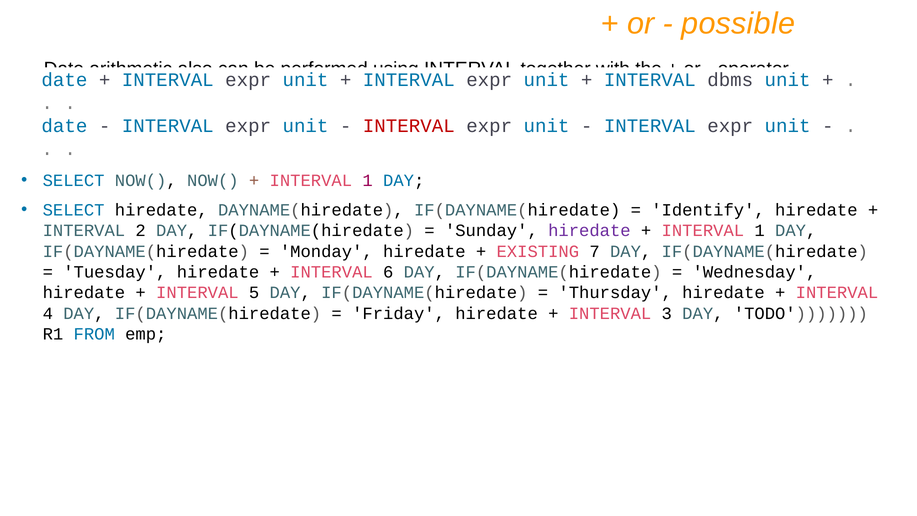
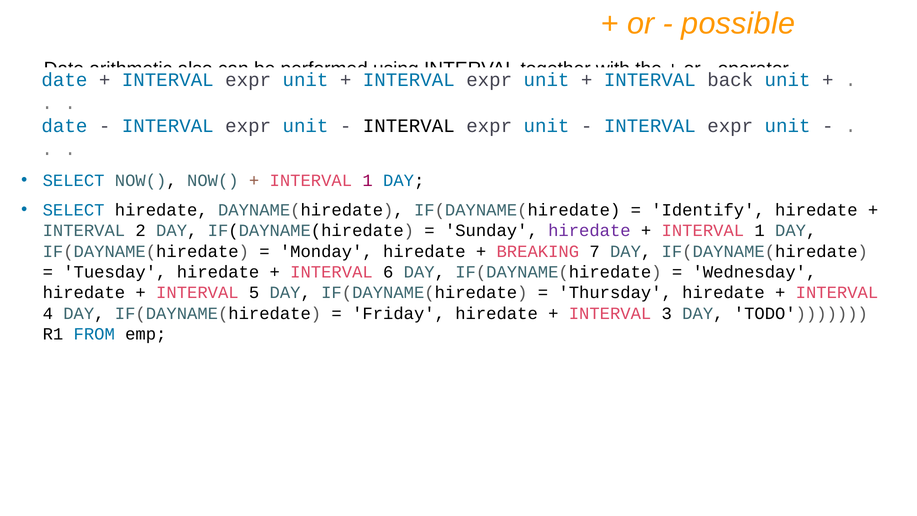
dbms: dbms -> back (730, 80)
INTERVAL colour: red -> black (409, 126)
EXISTING: EXISTING -> BREAKING (538, 251)
